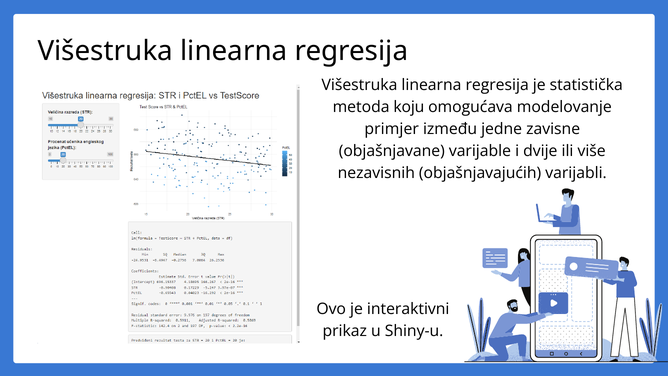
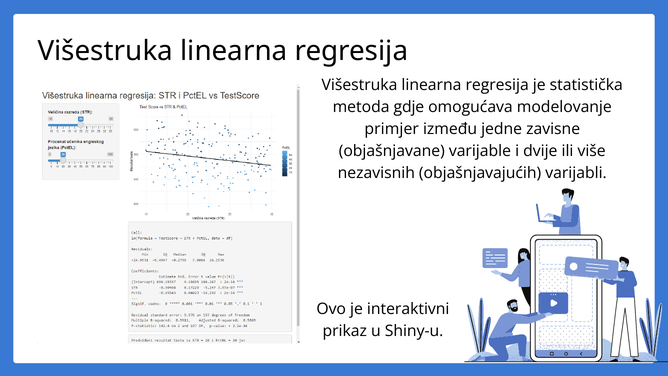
koju: koju -> gdje (409, 107)
